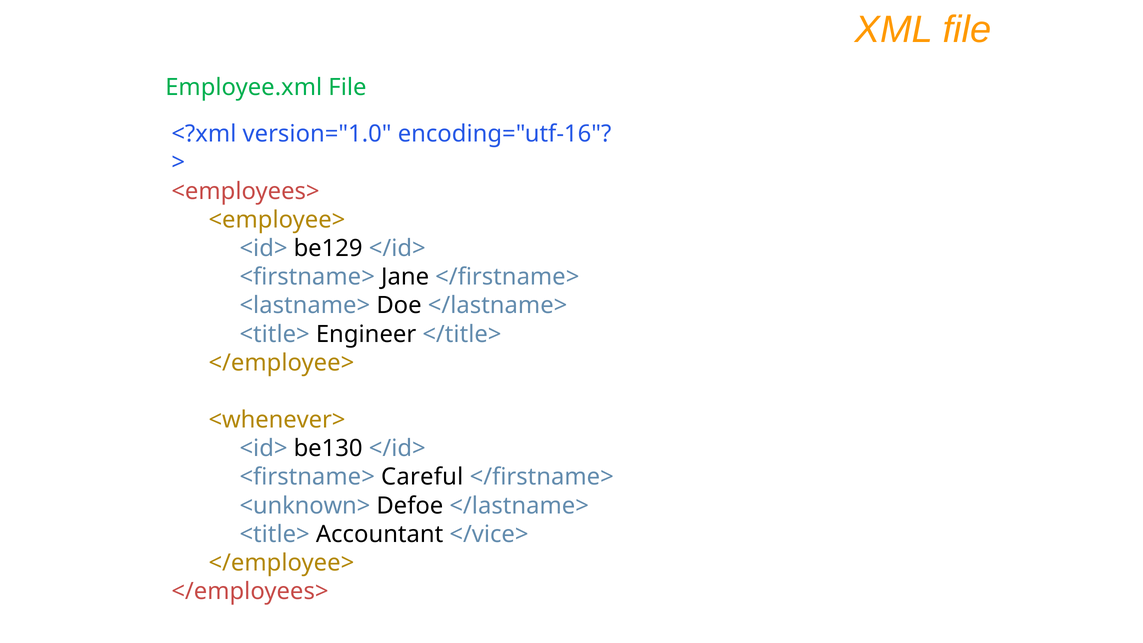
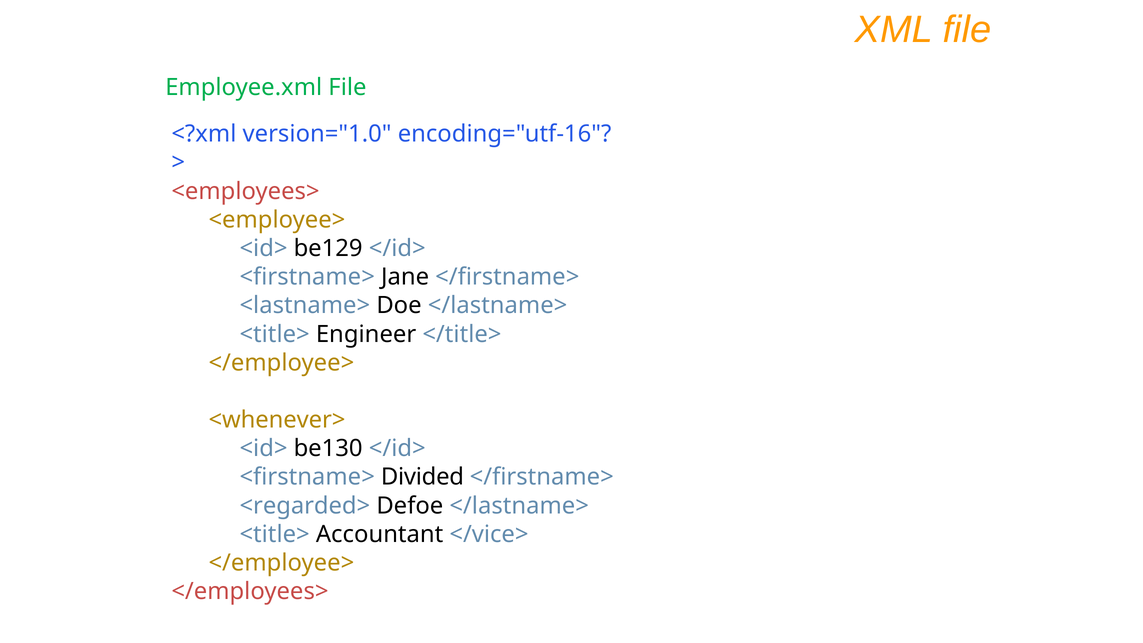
Careful: Careful -> Divided (422, 477)
<unknown>: <unknown> -> <regarded> (305, 506)
